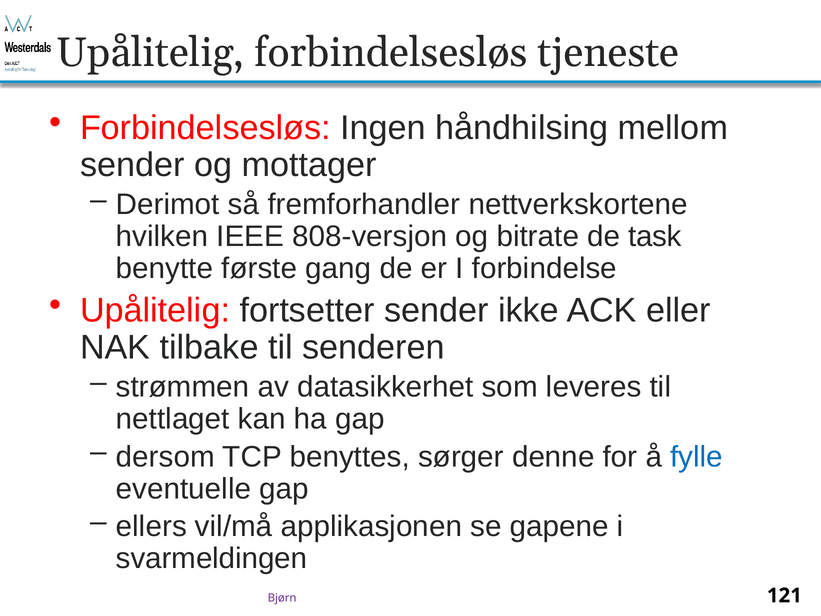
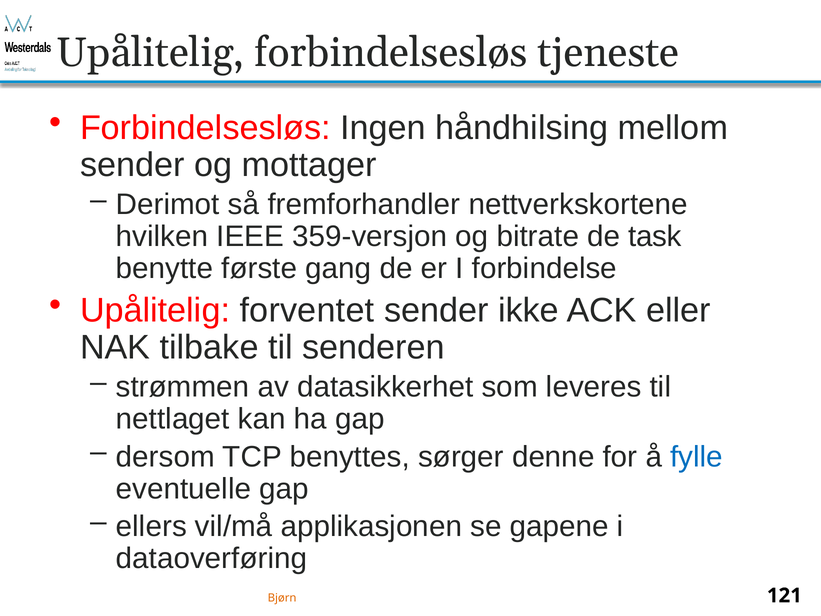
808-versjon: 808-versjon -> 359-versjon (370, 237)
fortsetter: fortsetter -> forventet (307, 310)
svarmeldingen: svarmeldingen -> dataoverføring (212, 558)
Bjørn colour: purple -> orange (282, 598)
